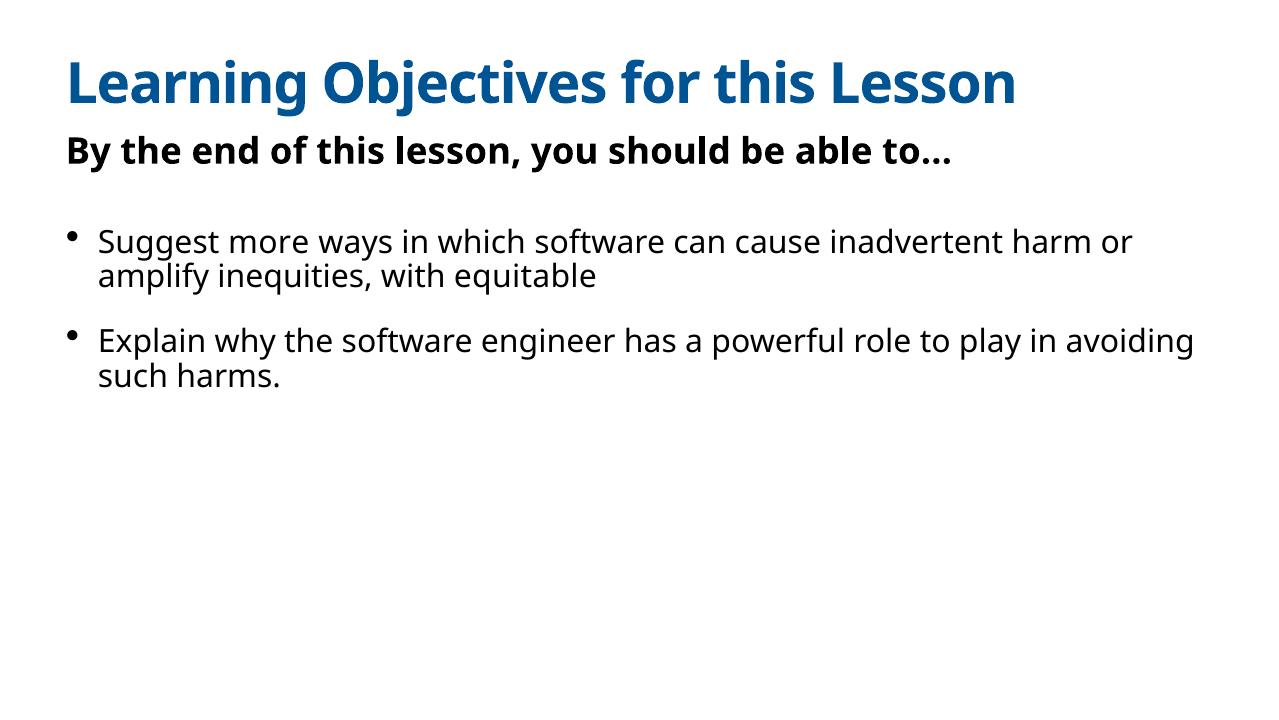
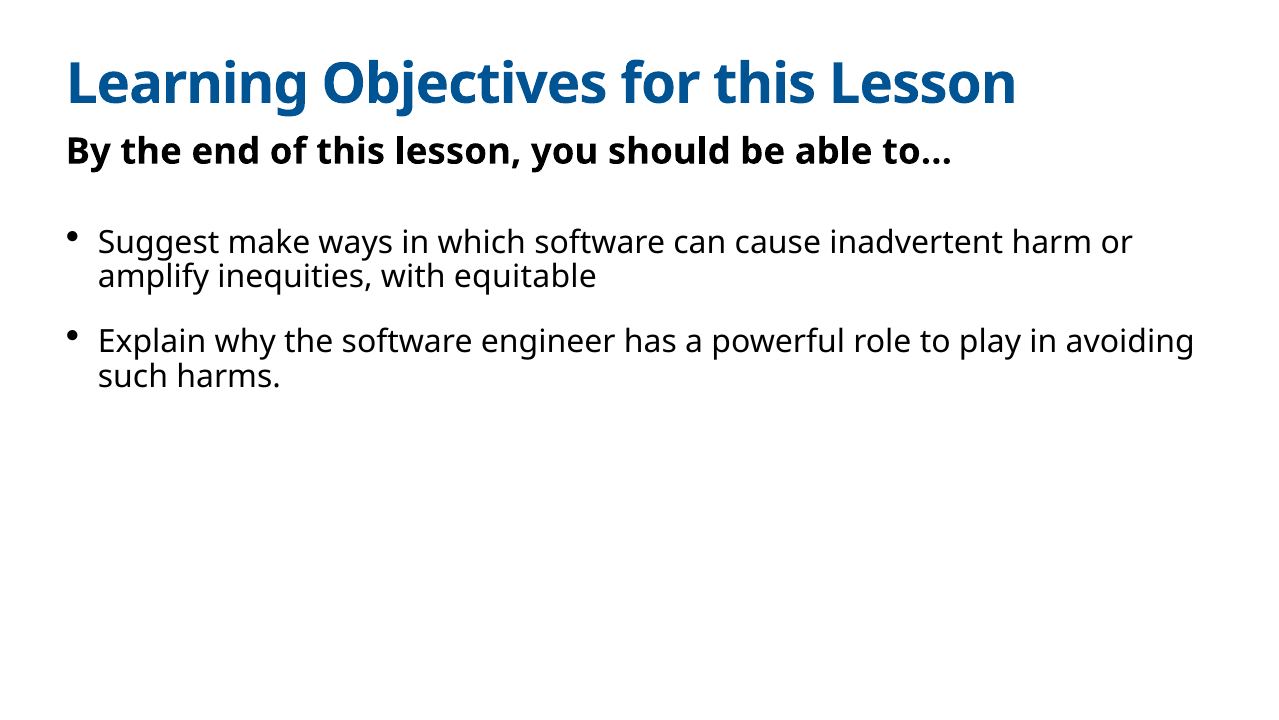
more: more -> make (269, 243)
